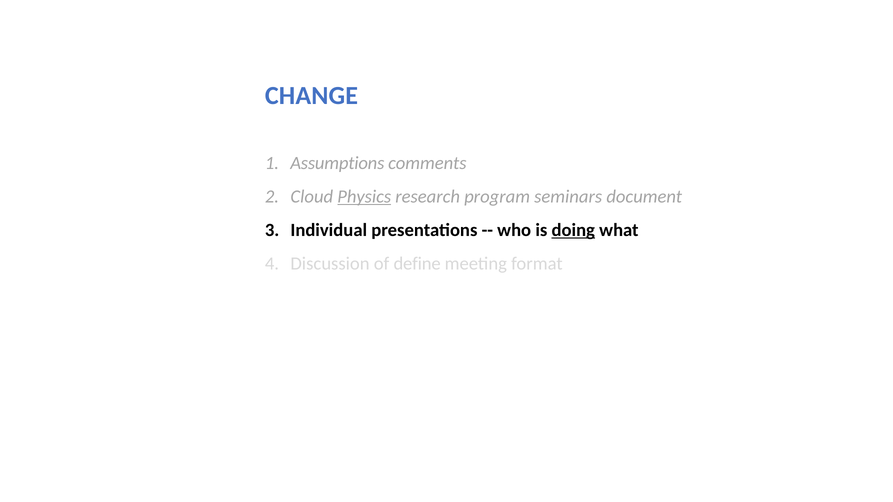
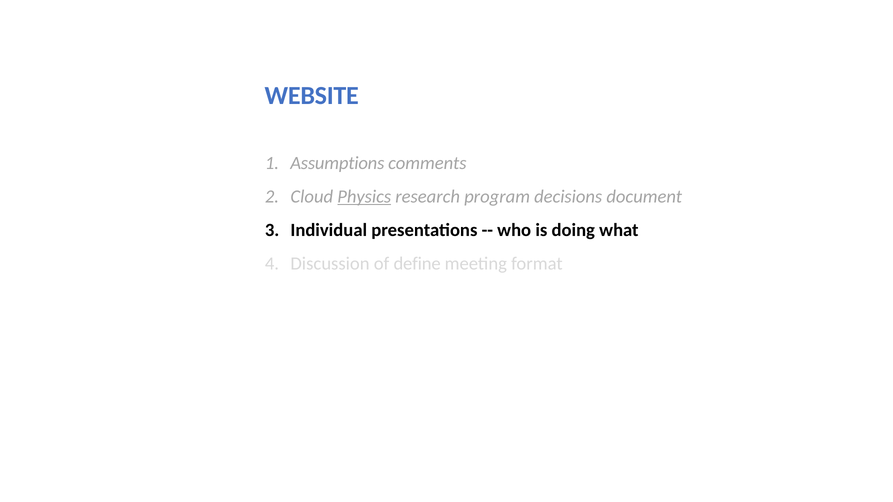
CHANGE: CHANGE -> WEBSITE (312, 96)
seminars: seminars -> decisions (568, 197)
doing underline: present -> none (573, 230)
